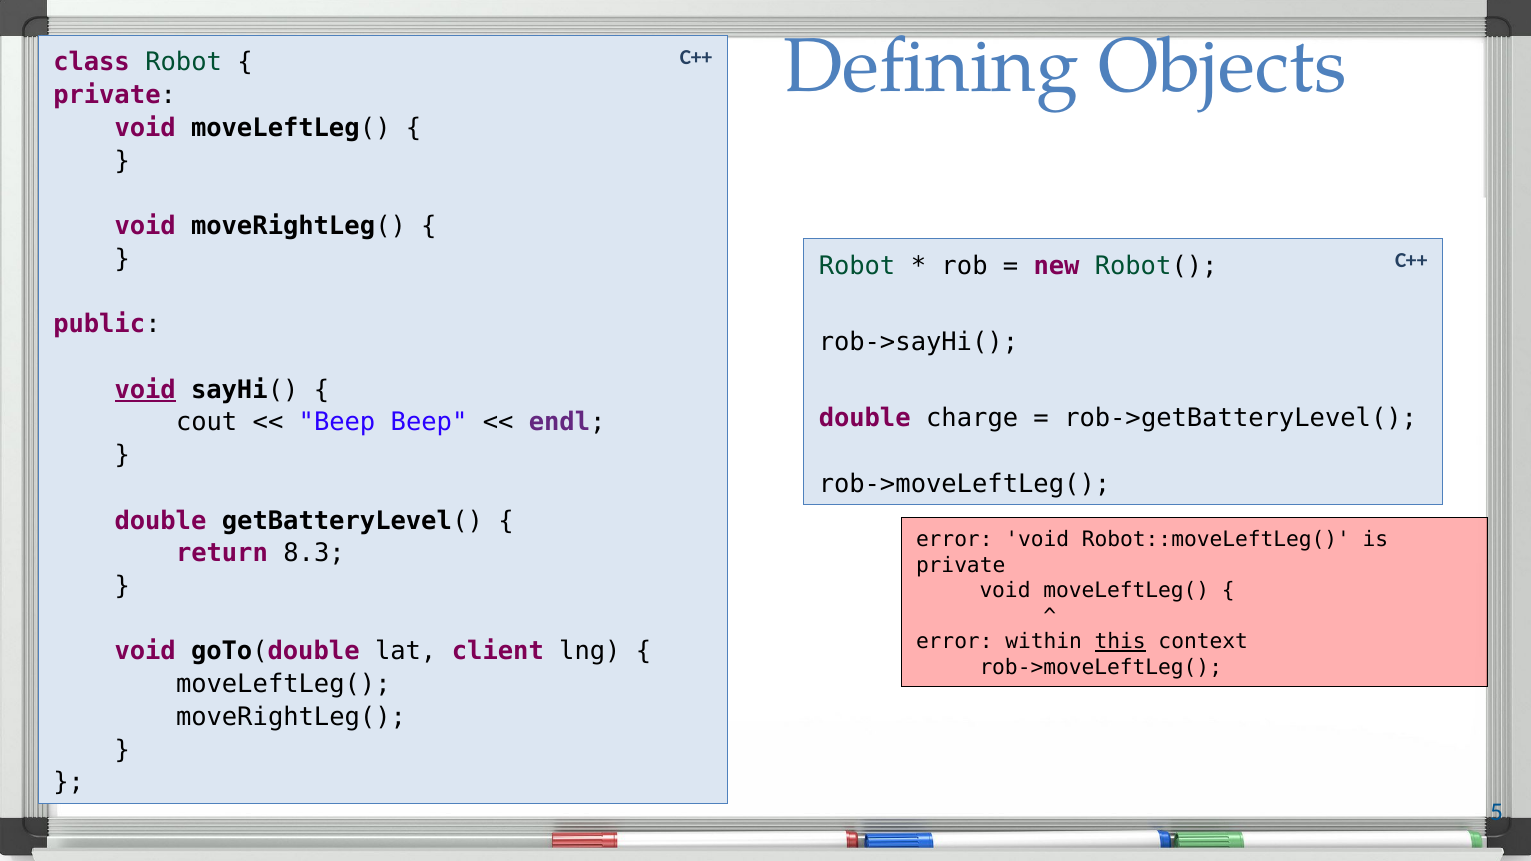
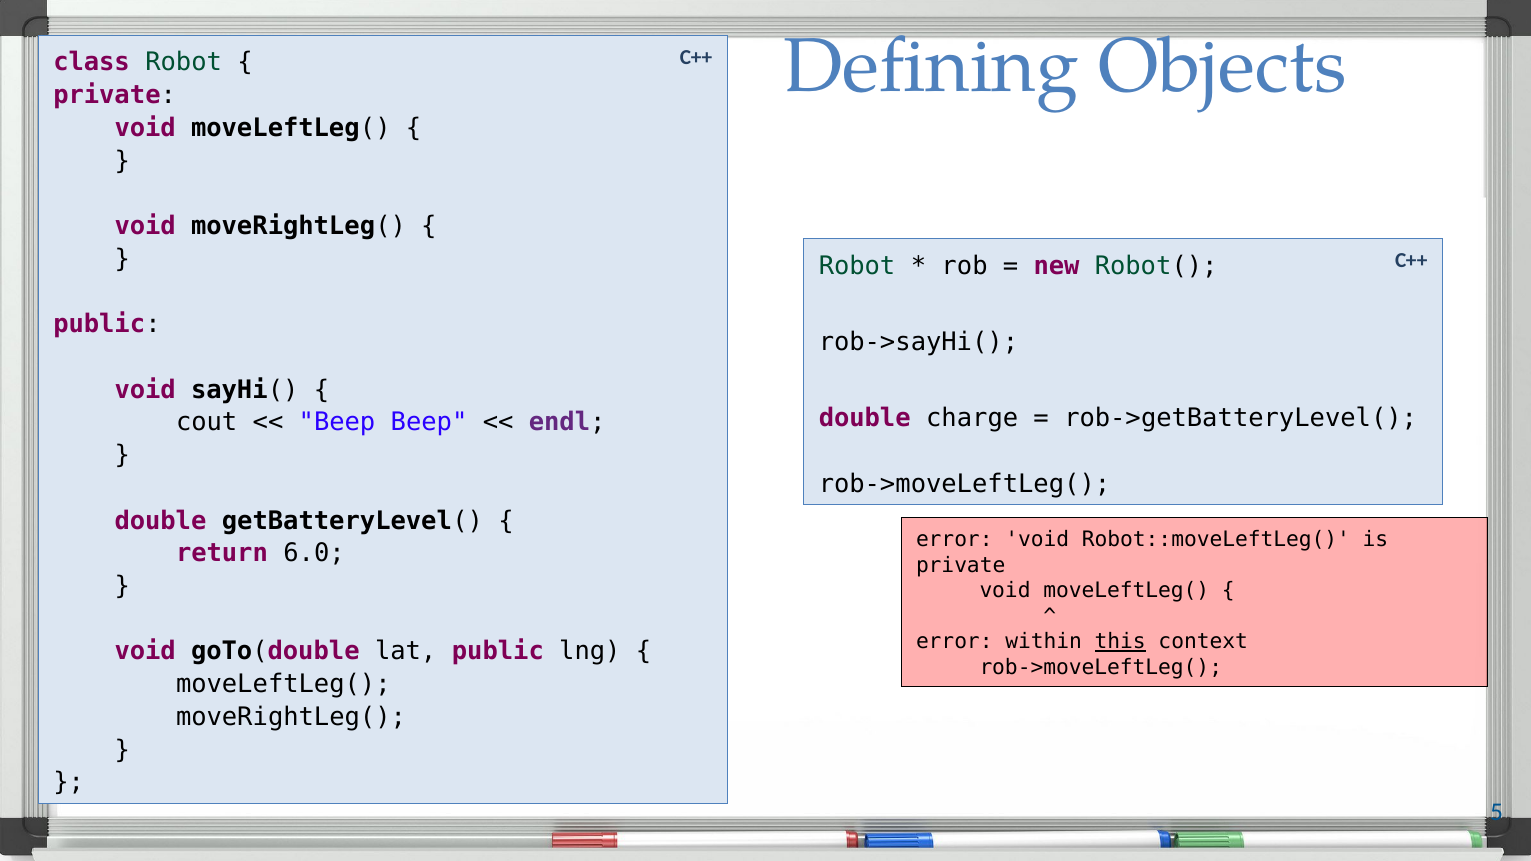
void underline: present -> none (145, 390)
8.3: 8.3 -> 6.0 (314, 554)
lat client: client -> public (498, 652)
